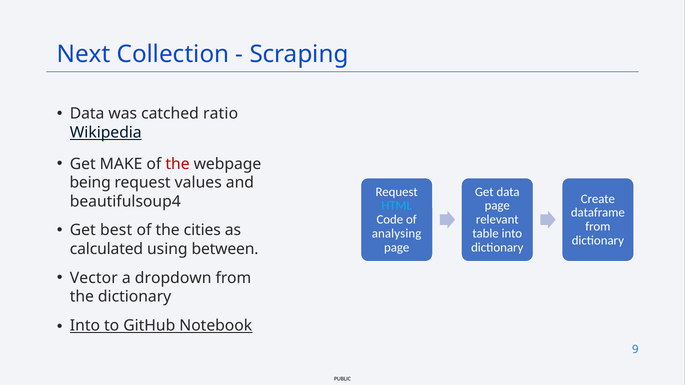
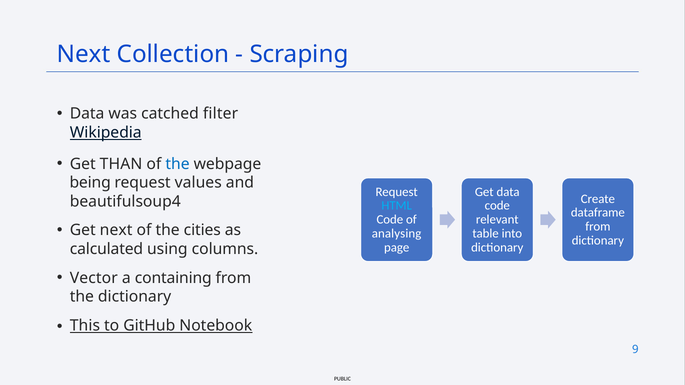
ratio: ratio -> filter (221, 114)
MAKE: MAKE -> THAN (121, 164)
the colour: red -> blue (178, 164)
page: page -> code (497, 206)
Get best: best -> next (116, 230)
between: between -> columns (225, 249)
dropdown: dropdown -> containing (173, 278)
Into: Into -> This (85, 326)
